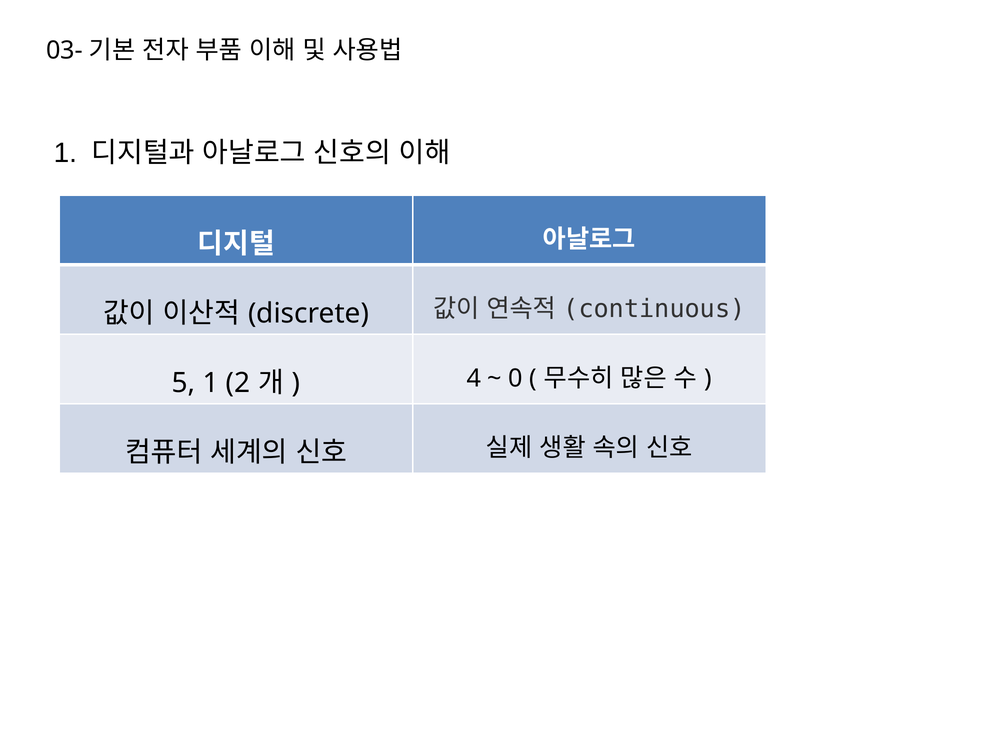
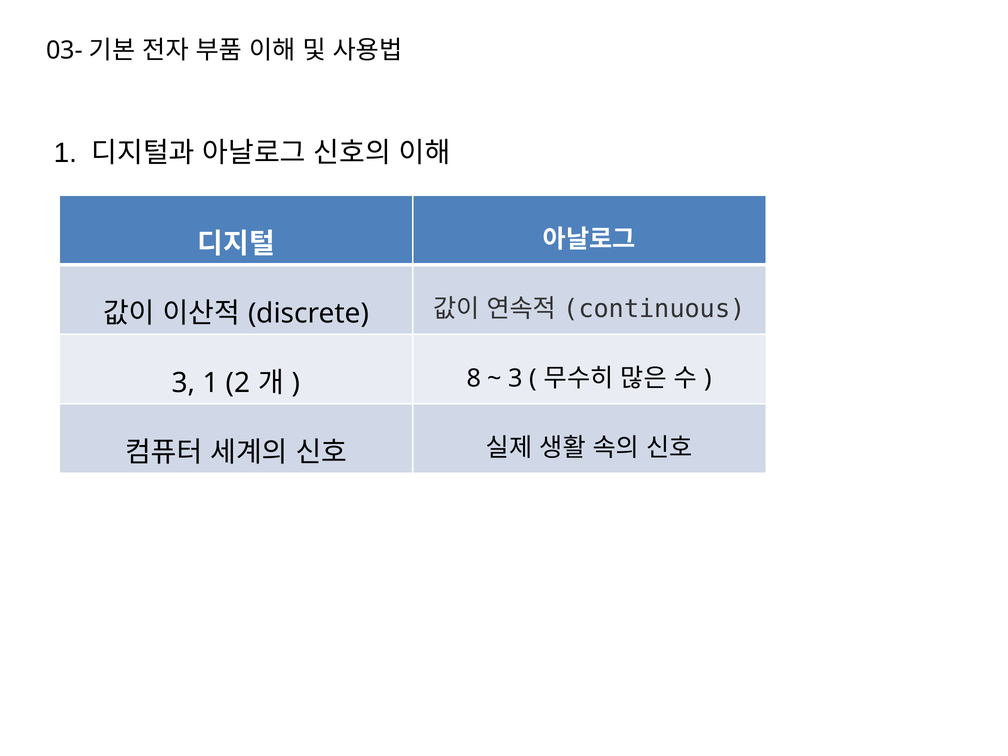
5: 5 -> 3 (184, 383)
4: 4 -> 8 (474, 379)
0: 0 -> 3 (516, 379)
